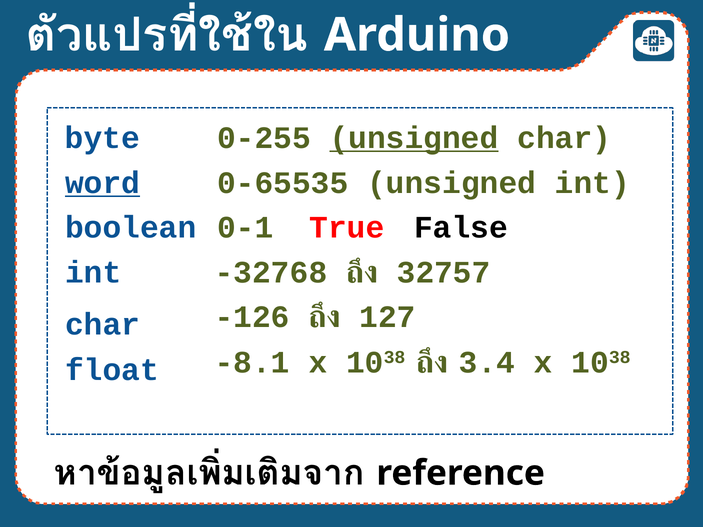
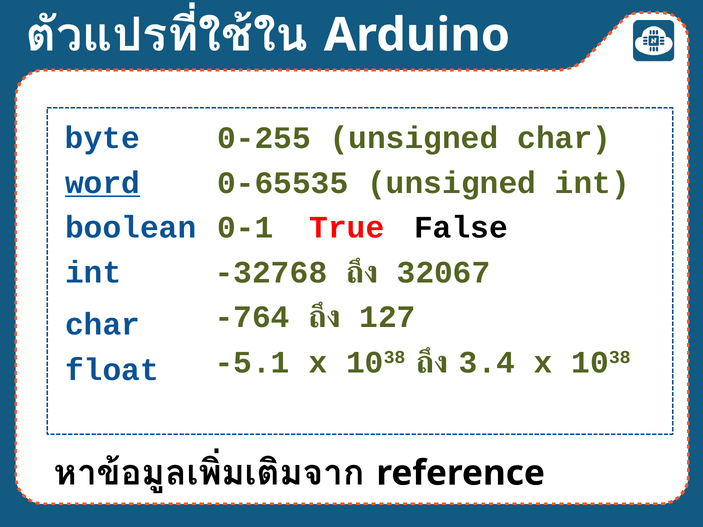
unsigned underline: present -> none (414, 138)
32757: 32757 -> 32067 (444, 273)
-126: -126 -> -764 (252, 317)
-8.1: -8.1 -> -5.1 (252, 363)
